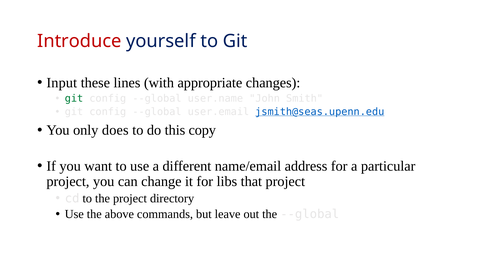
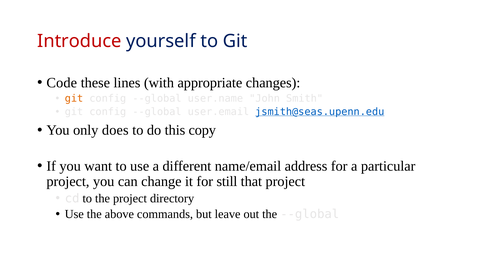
Input: Input -> Code (62, 83)
git colour: green -> orange (74, 98)
libs: libs -> still (227, 182)
